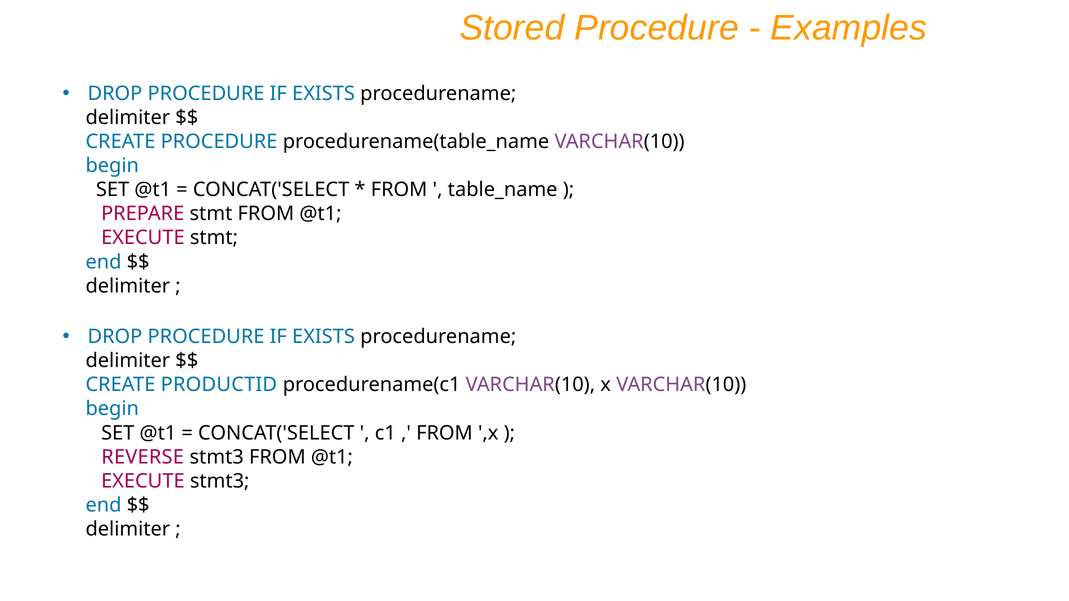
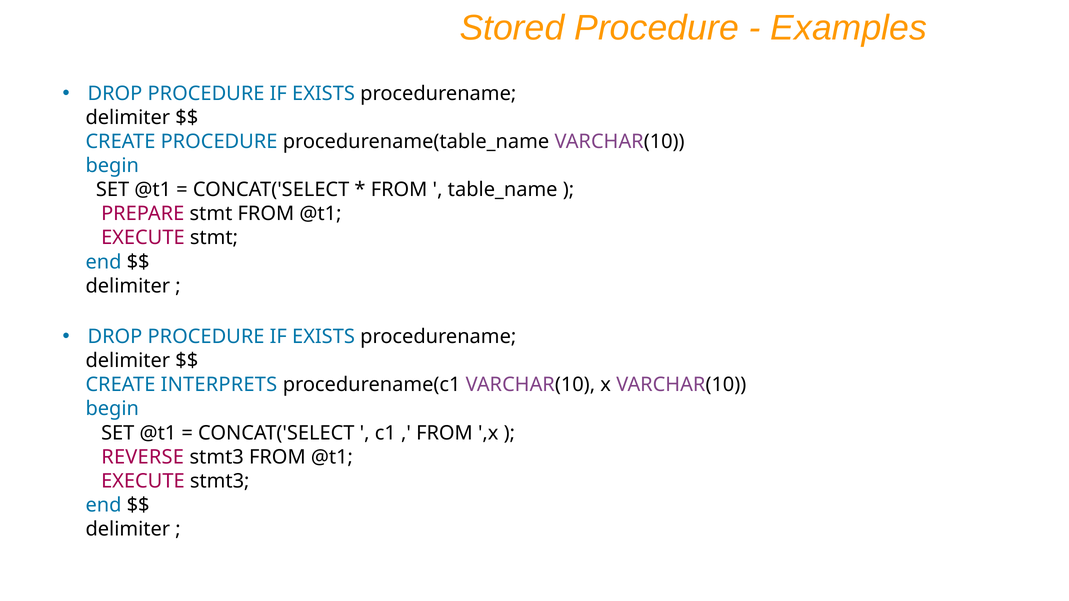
PRODUCTID: PRODUCTID -> INTERPRETS (219, 385)
